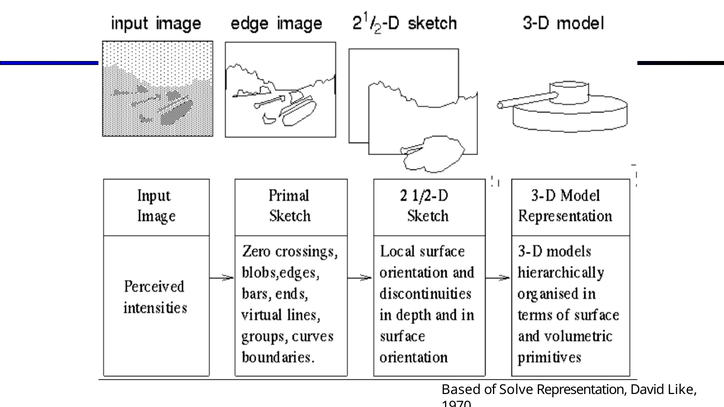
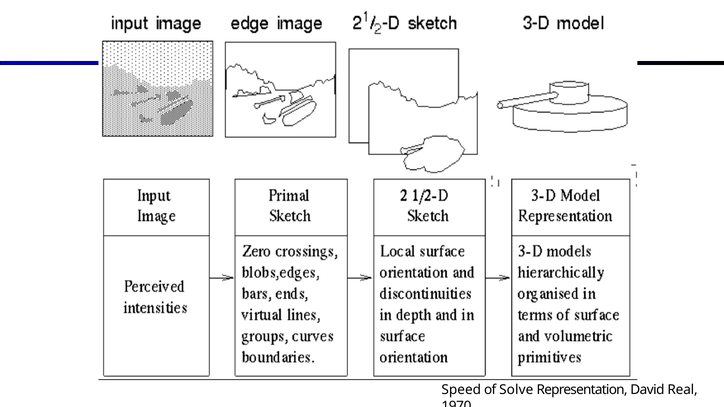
Based: Based -> Speed (461, 390)
Like: Like -> Real (683, 390)
